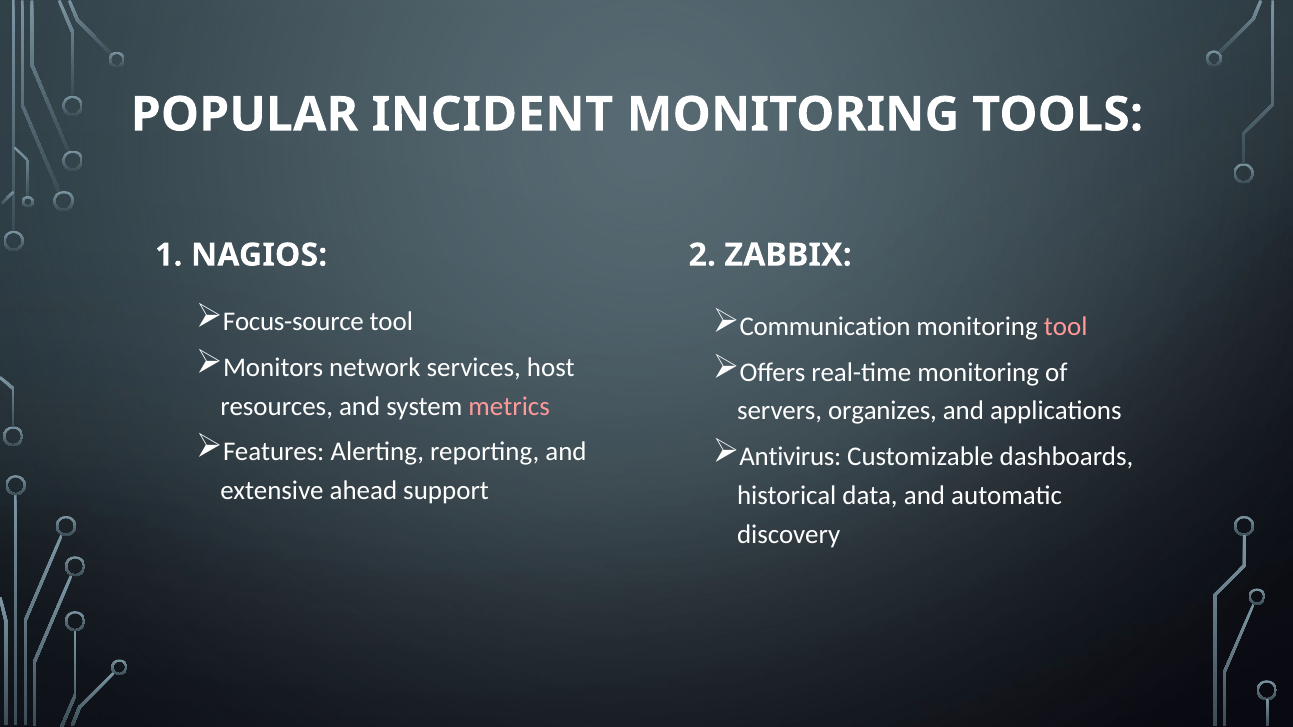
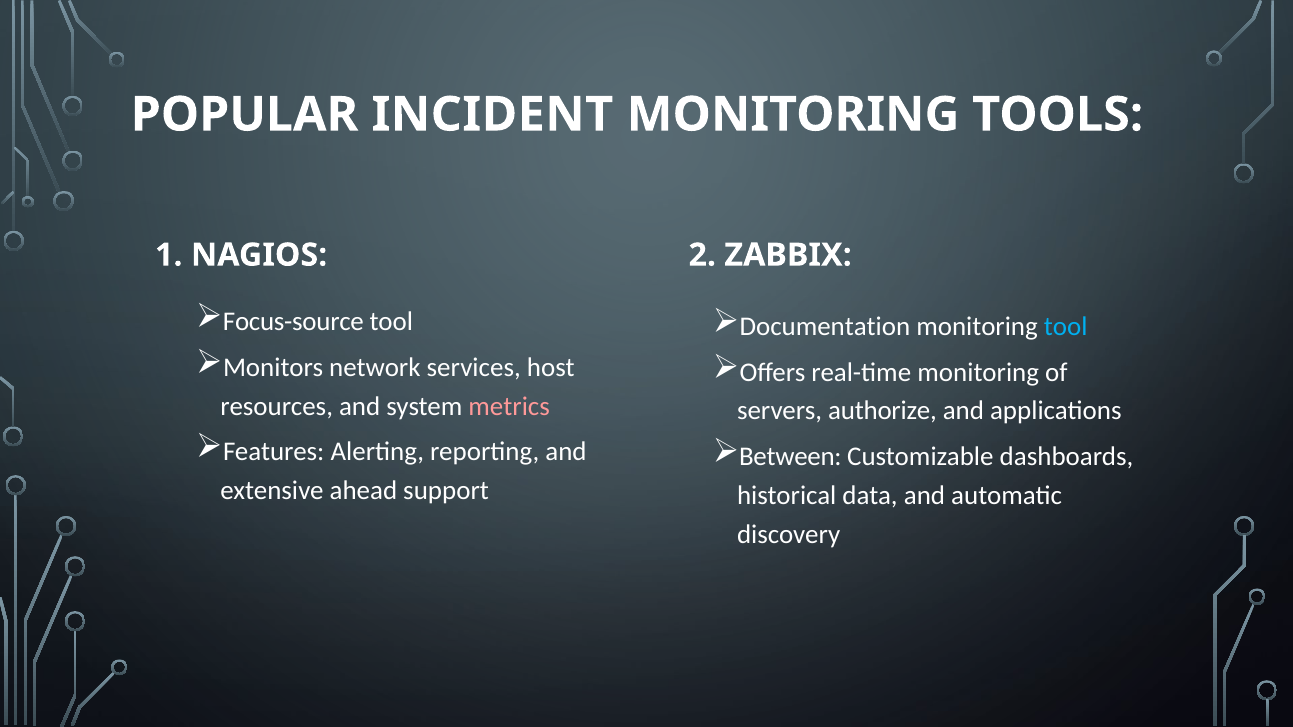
Communication: Communication -> Documentation (825, 327)
tool colour: pink -> light blue (1066, 327)
organizes: organizes -> authorize (883, 411)
Antivirus: Antivirus -> Between (790, 457)
